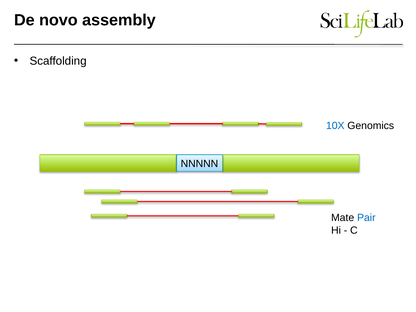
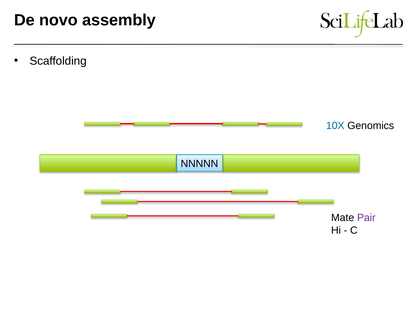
Pair colour: blue -> purple (366, 218)
